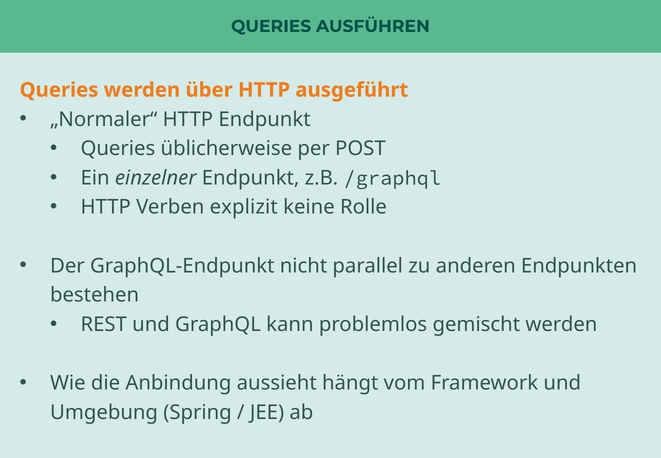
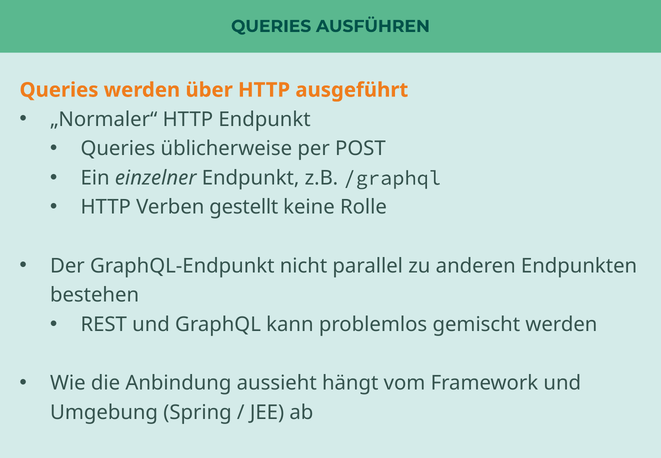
explizit: explizit -> gestellt (244, 207)
